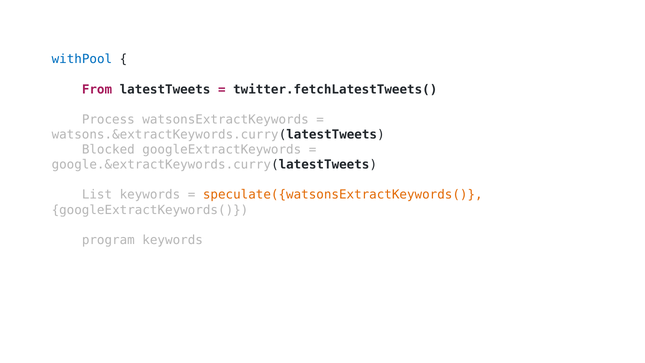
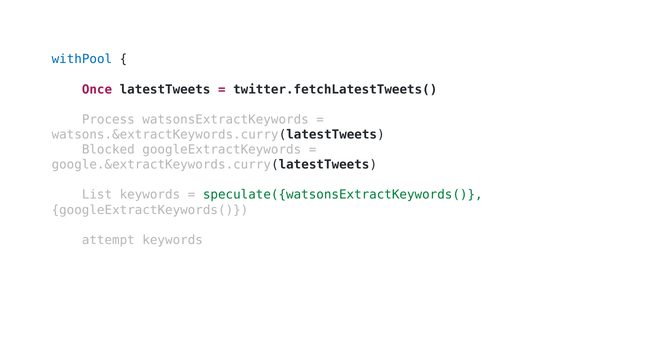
From: From -> Once (97, 89)
speculate({watsonsExtractKeywords( colour: orange -> green (343, 195)
program: program -> attempt (108, 240)
